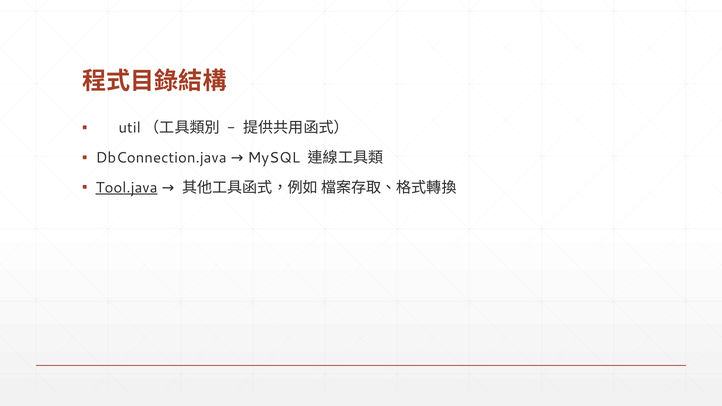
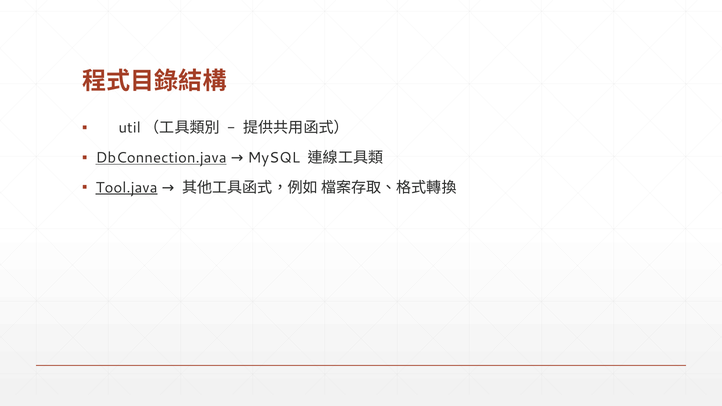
DbConnection.java underline: none -> present (161, 158)
